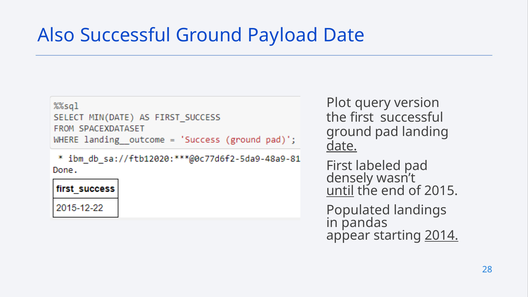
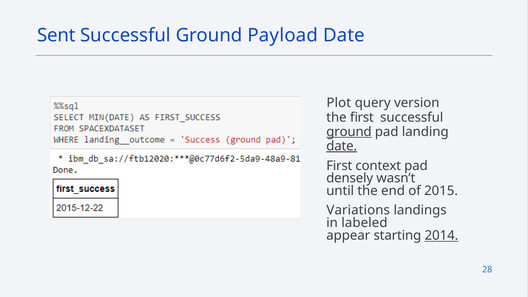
Also: Also -> Sent (56, 35)
ground underline: none -> present (349, 132)
labeled: labeled -> context (378, 166)
until underline: present -> none (340, 191)
Populated: Populated -> Variations (358, 210)
pandas: pandas -> labeled (364, 223)
